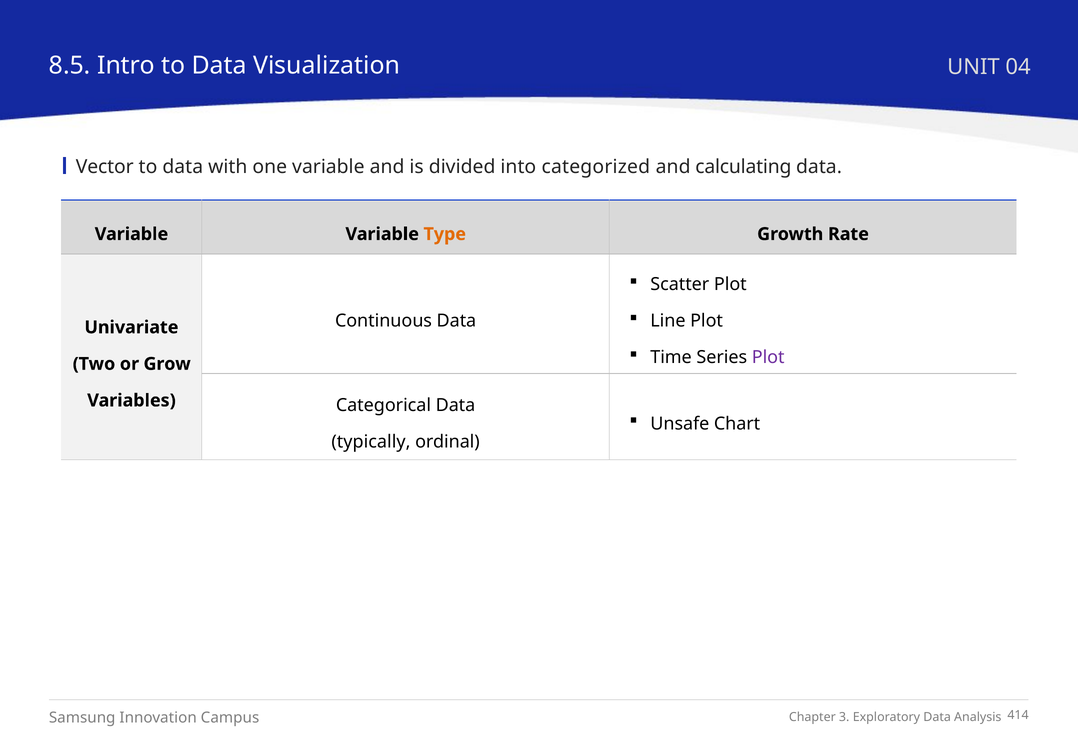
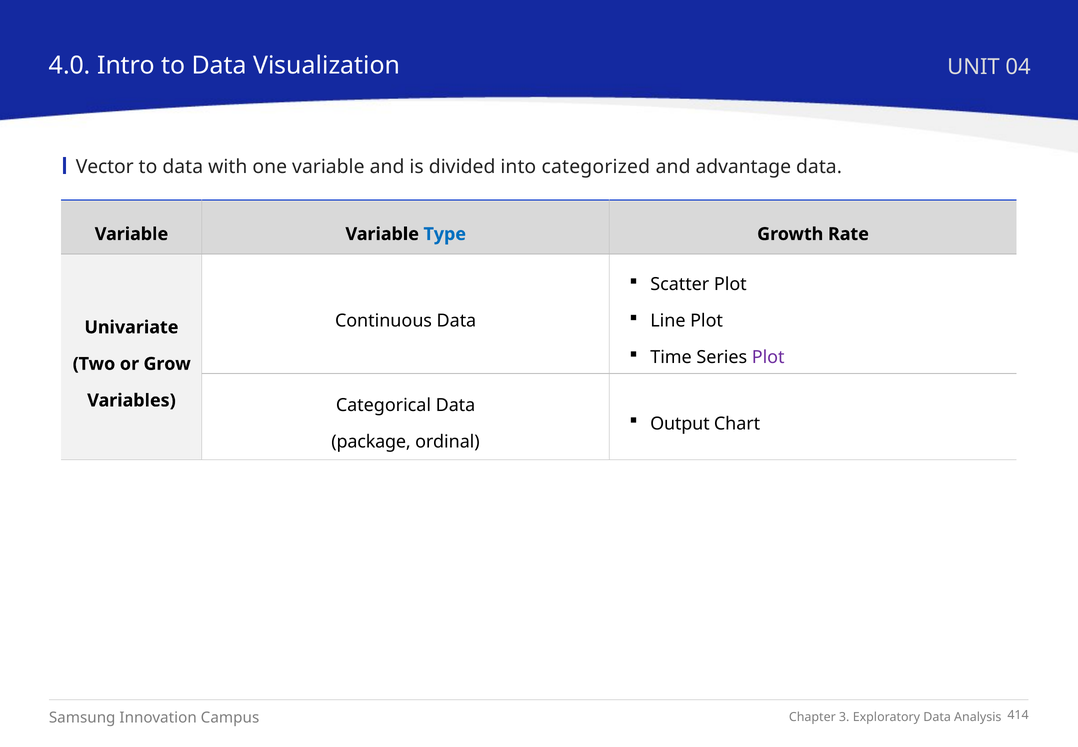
8.5: 8.5 -> 4.0 (70, 66)
calculating: calculating -> advantage (743, 167)
Type colour: orange -> blue (445, 234)
Unsafe: Unsafe -> Output (680, 423)
typically: typically -> package (371, 442)
